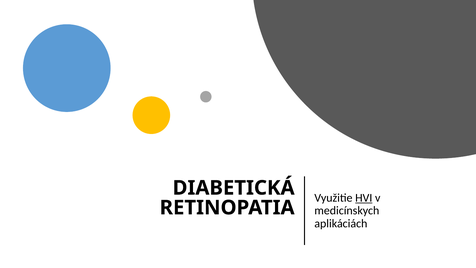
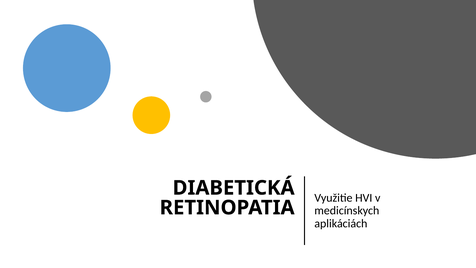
HVI underline: present -> none (364, 198)
